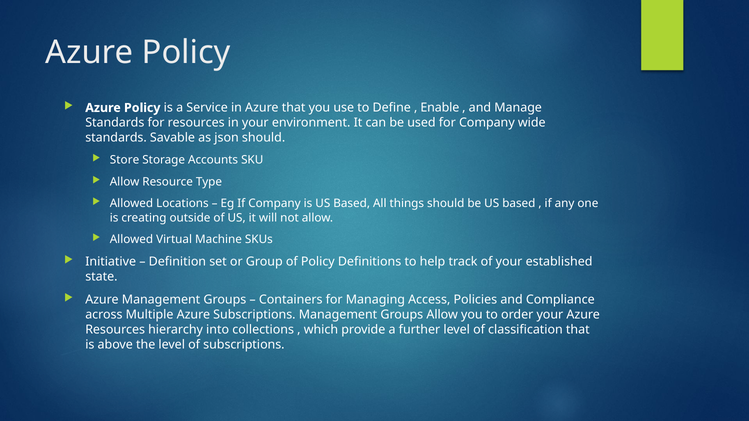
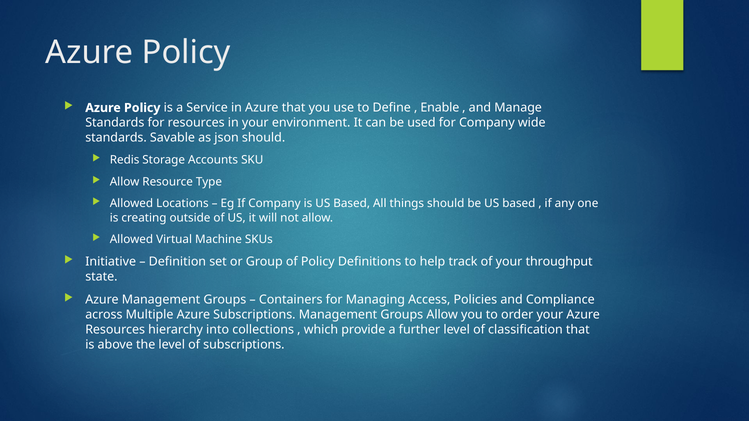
Store: Store -> Redis (125, 160)
established: established -> throughput (559, 262)
